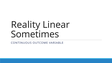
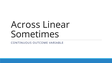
Reality: Reality -> Across (26, 25)
